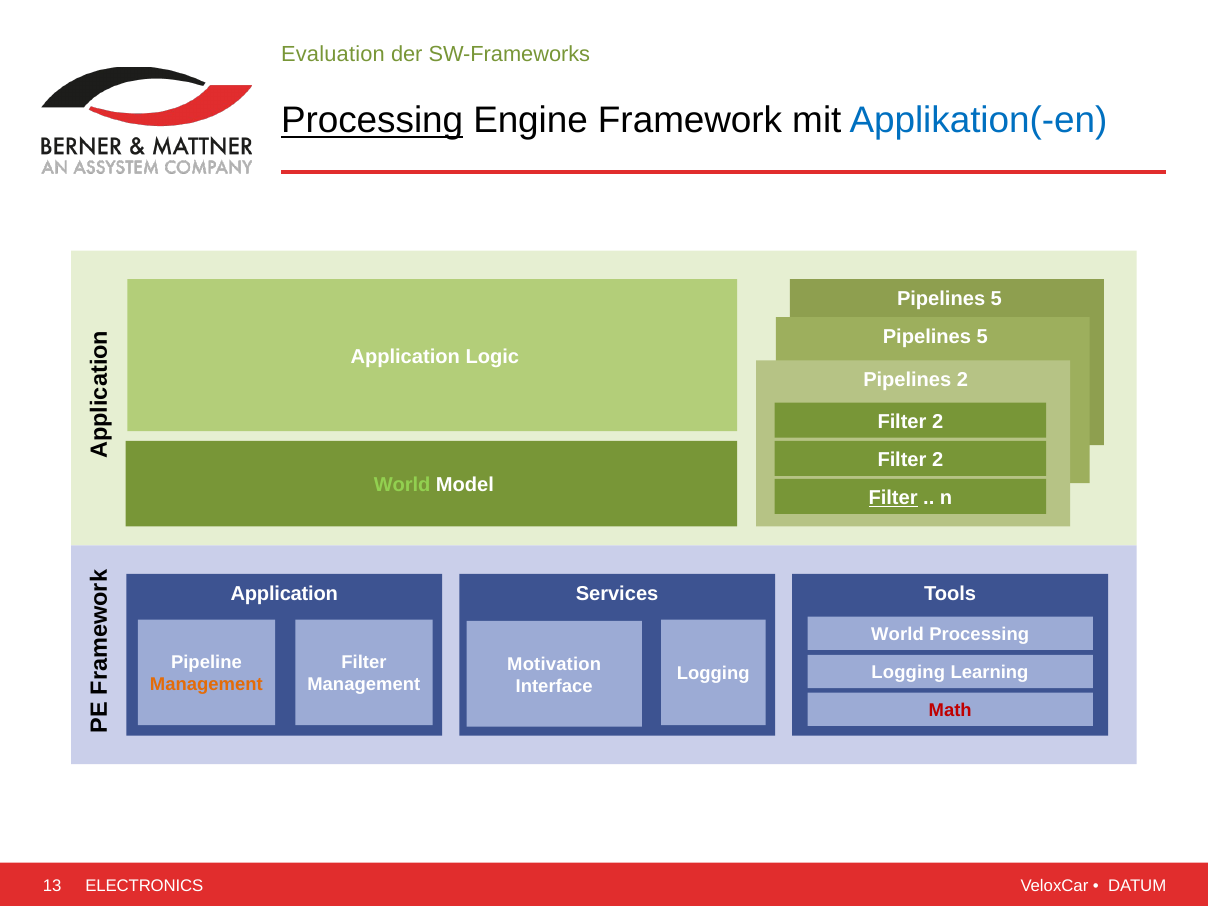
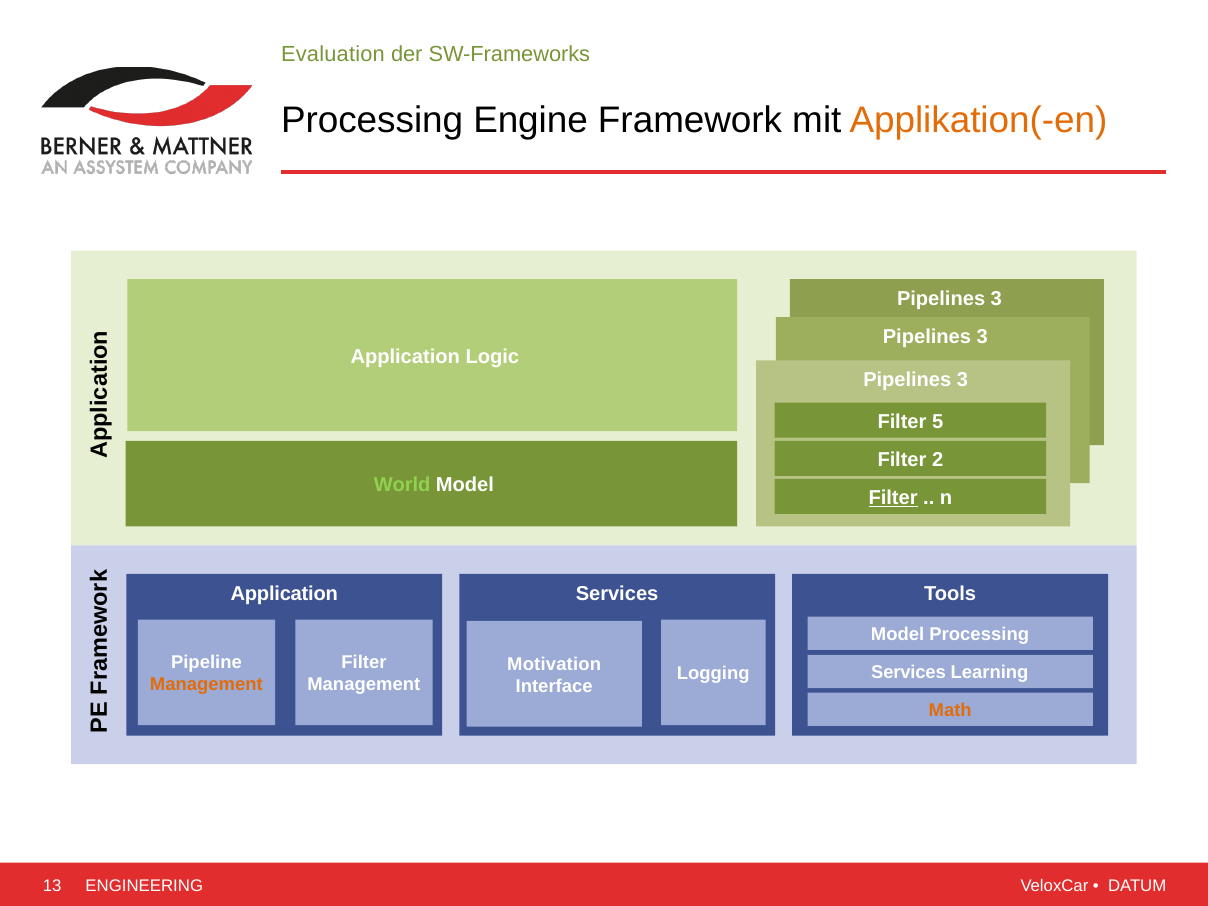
Processing underline: present -> none (372, 121)
Applikation(-en colour: blue -> orange (978, 121)
5: 5 -> 3 (996, 299)
5: 5 -> 3 (982, 337)
2: 2 -> 3 (963, 380)
2: 2 -> 5 (938, 422)
World: World -> Model (898, 635)
Logging: Logging -> Services (908, 673)
Math colour: red -> orange (950, 710)
ELECTRONICS: ELECTRONICS -> ENGINEERING (144, 885)
